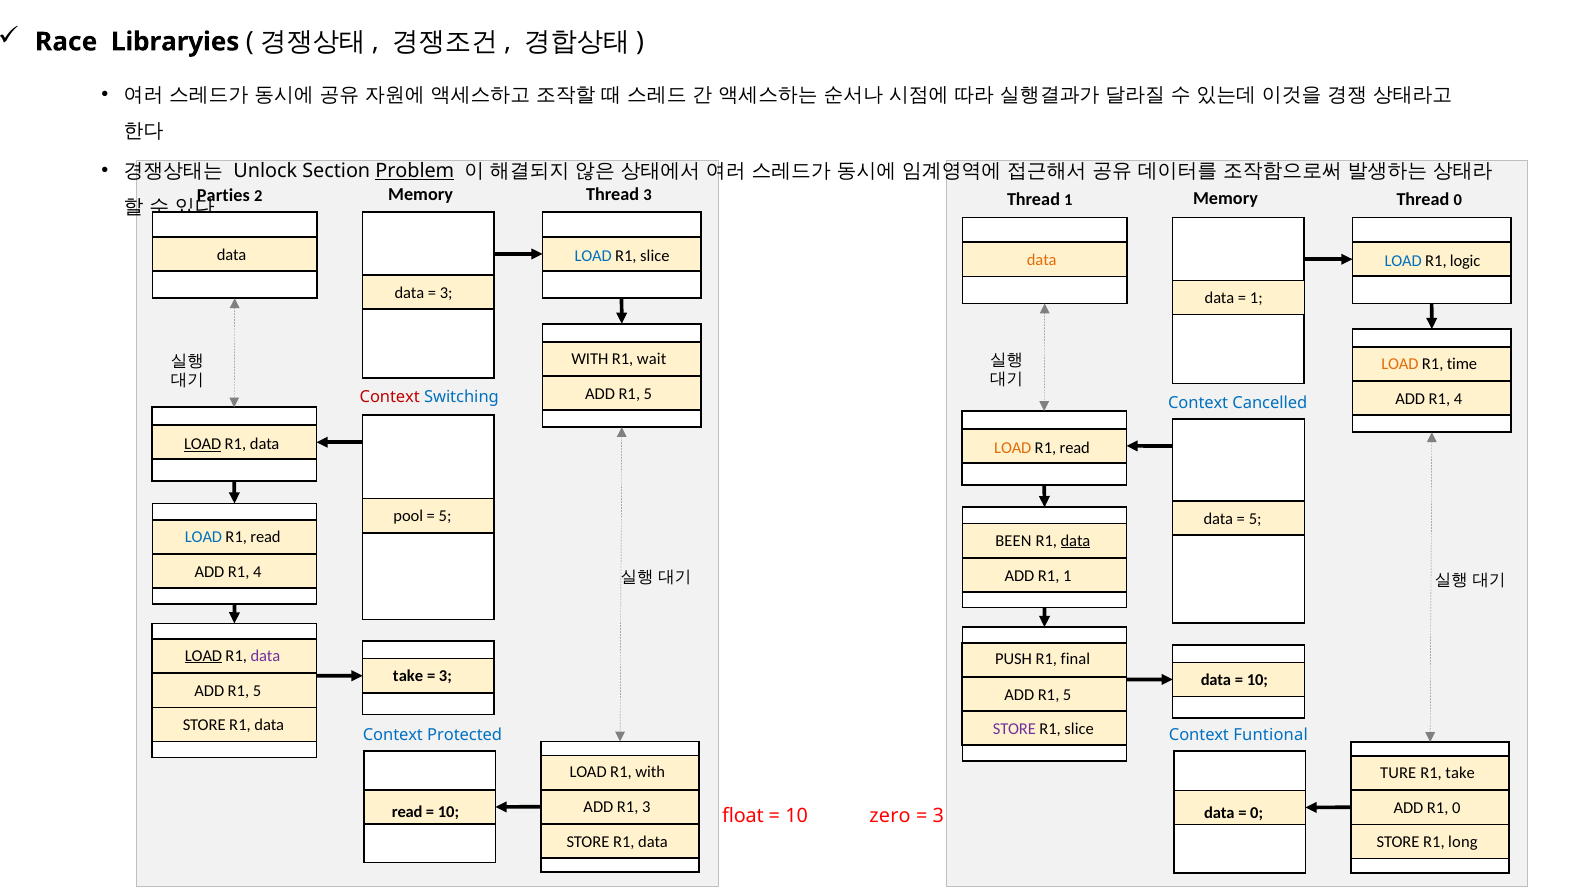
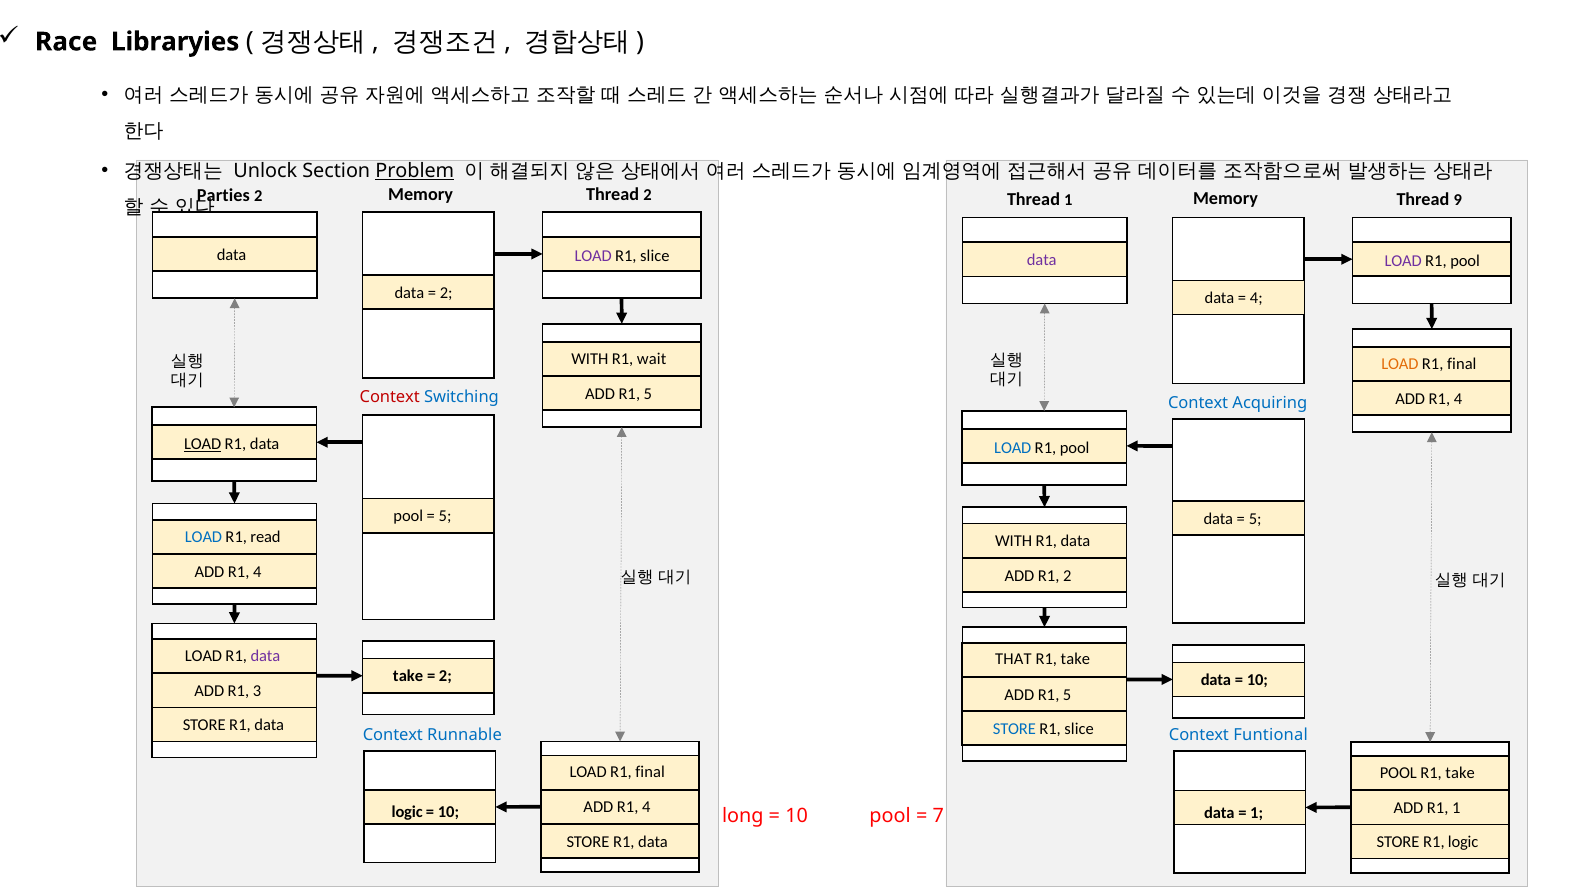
Thread 3: 3 -> 2 (647, 195)
Thread 0: 0 -> 9 (1458, 200)
LOAD colour: blue -> purple (593, 256)
data colour: orange -> purple (1042, 260)
LOAD colour: blue -> purple (1403, 261)
logic: logic -> pool (1465, 261)
3: 3 -> 2 (446, 293)
1: 1 -> 4 (1256, 298)
time: time -> final (1462, 364)
Cancelled: Cancelled -> Acquiring (1270, 402)
LOAD colour: orange -> blue (1013, 448)
read: read -> pool (1075, 448)
BEEN: BEEN -> WITH (1014, 541)
data underline: present -> none (1076, 541)
R1 1: 1 -> 2 (1067, 575)
LOAD underline: present -> none (204, 655)
PUSH: PUSH -> THAT (1013, 659)
final: final -> take (1075, 659)
3: 3 -> 2 (445, 676)
5: 5 -> 3 (257, 691)
STORE colour: purple -> blue (1014, 729)
Protected: Protected -> Runnable (465, 735)
with: with -> final (650, 772)
TURE: TURE -> POOL (1398, 772)
3: 3 -> 4 (646, 807)
R1 0: 0 -> 1 (1456, 808)
read: read -> logic (407, 812)
0: 0 -> 1 (1257, 813)
float: float -> long (743, 815)
zero: zero -> pool (890, 815)
3: 3 -> 7 (938, 815)
R1 long: long -> logic (1463, 842)
